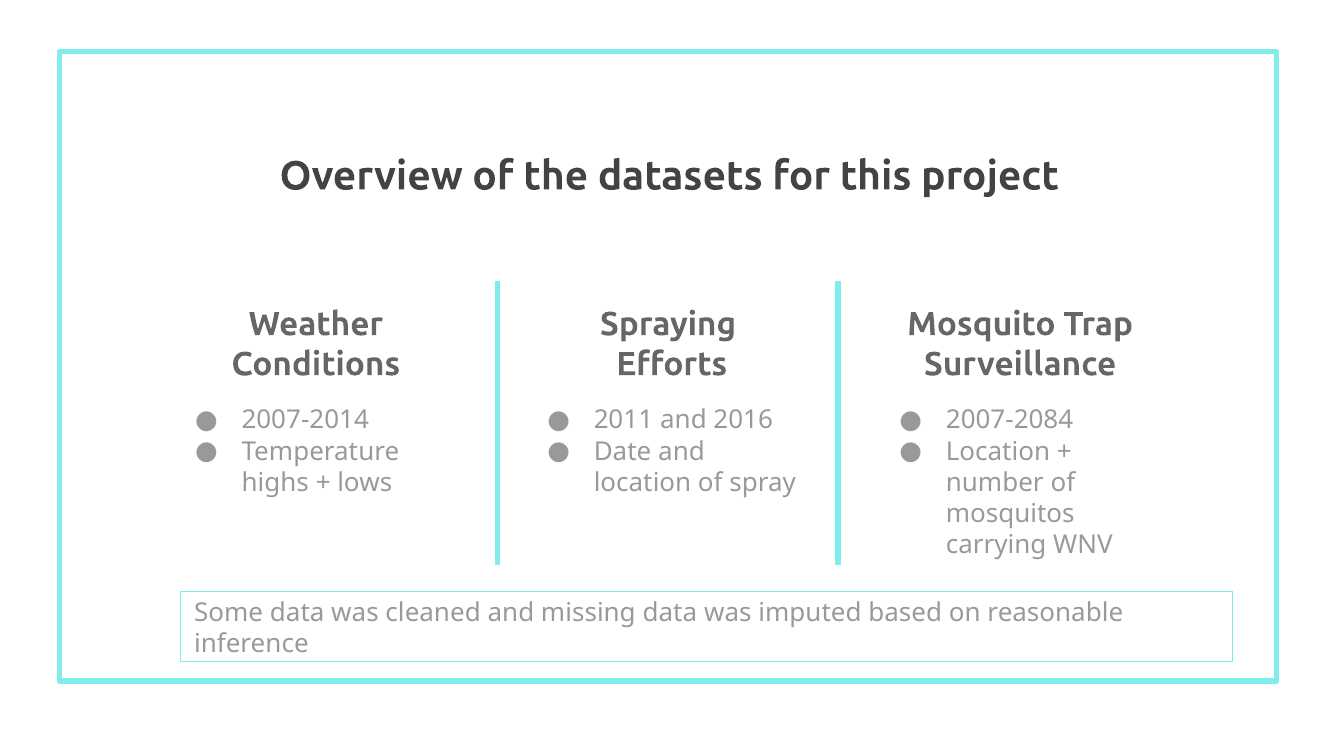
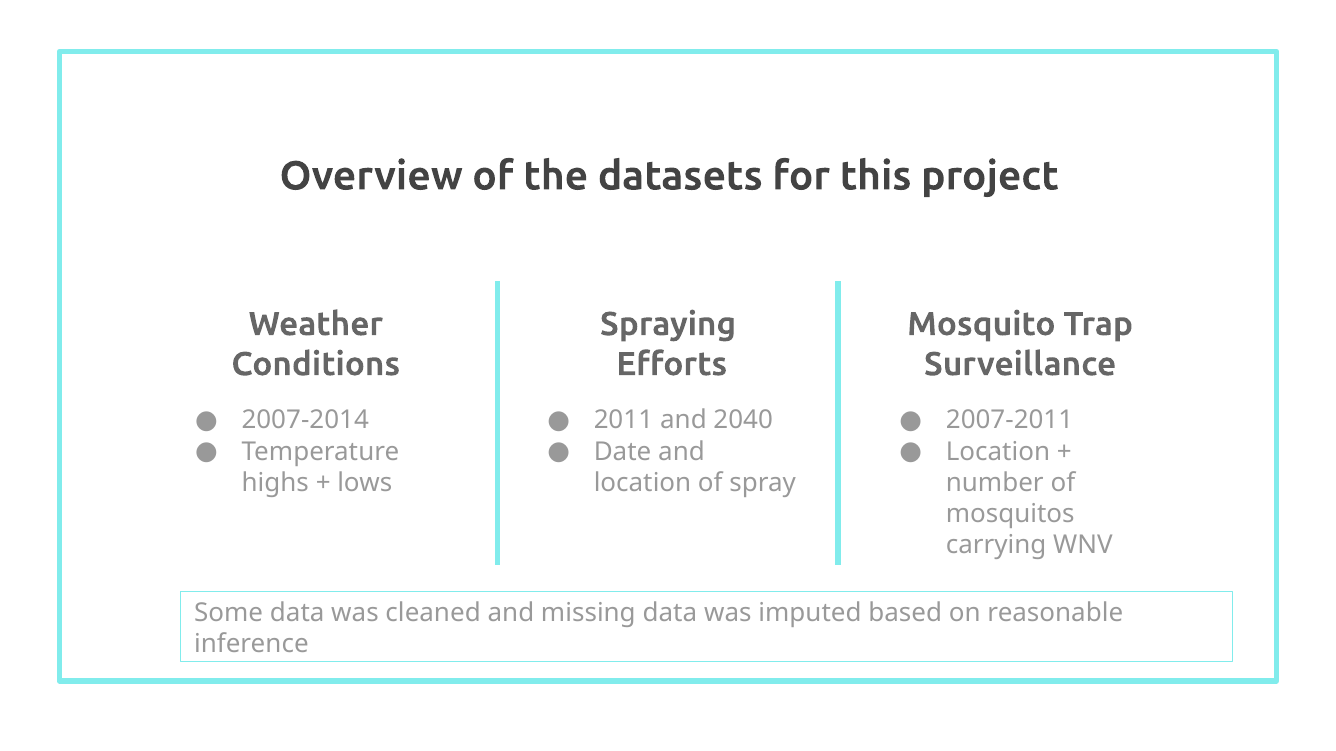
2016: 2016 -> 2040 (743, 421)
2007-2084: 2007-2084 -> 2007-2011 (1010, 421)
